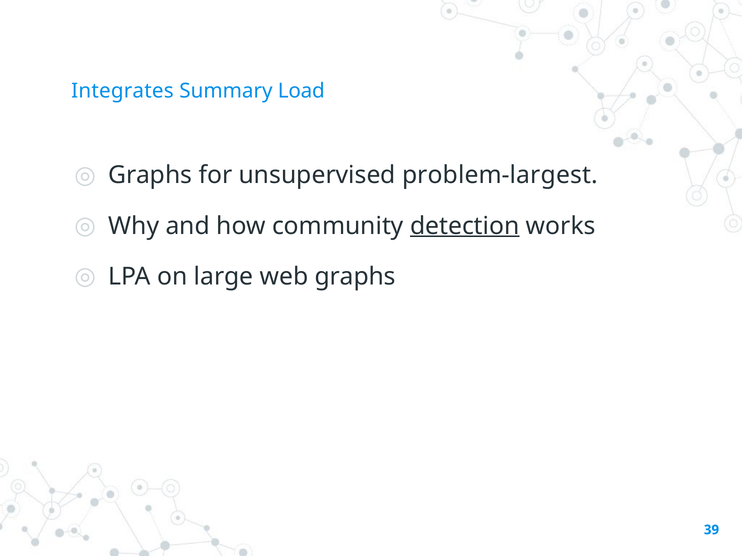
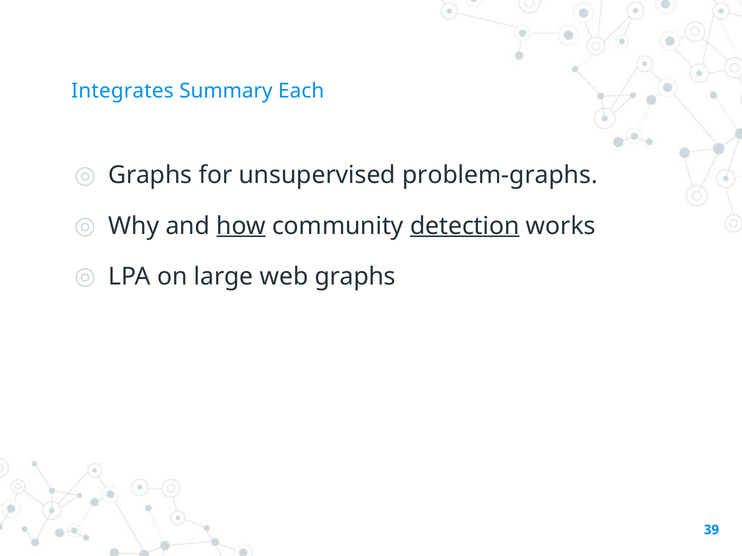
Load: Load -> Each (301, 91)
problem-largest: problem-largest -> problem-graphs (500, 175)
how underline: none -> present (241, 226)
